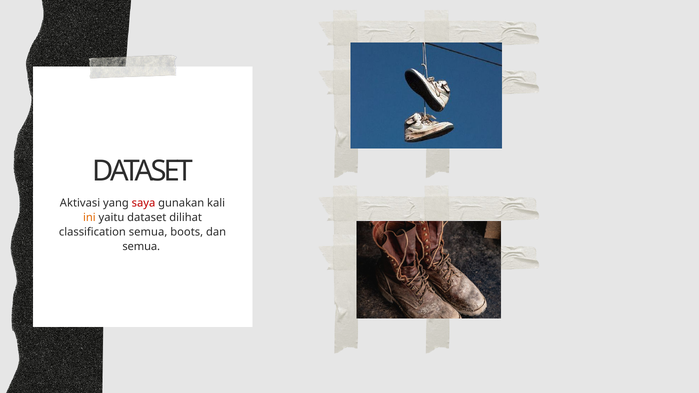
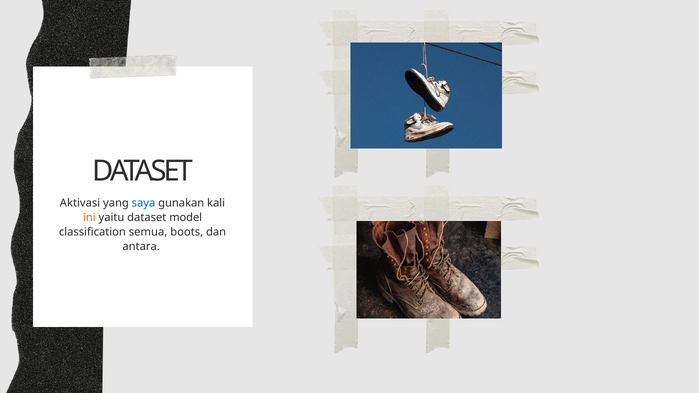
saya colour: red -> blue (144, 203)
dilihat: dilihat -> model (186, 218)
semua: semua -> antara (141, 247)
